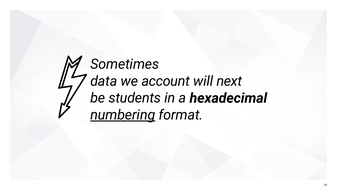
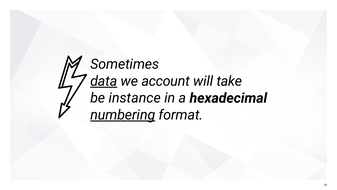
data underline: none -> present (104, 81)
next: next -> take (229, 81)
students: students -> instance (135, 98)
